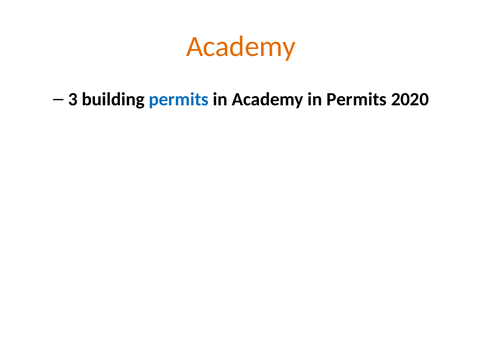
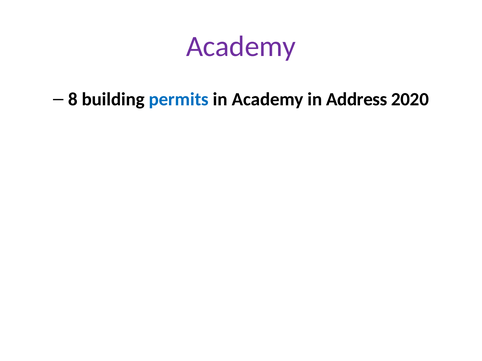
Academy colour: orange -> purple (241, 47)
3: 3 -> 8 (73, 99)
in Permits: Permits -> Address (357, 99)
